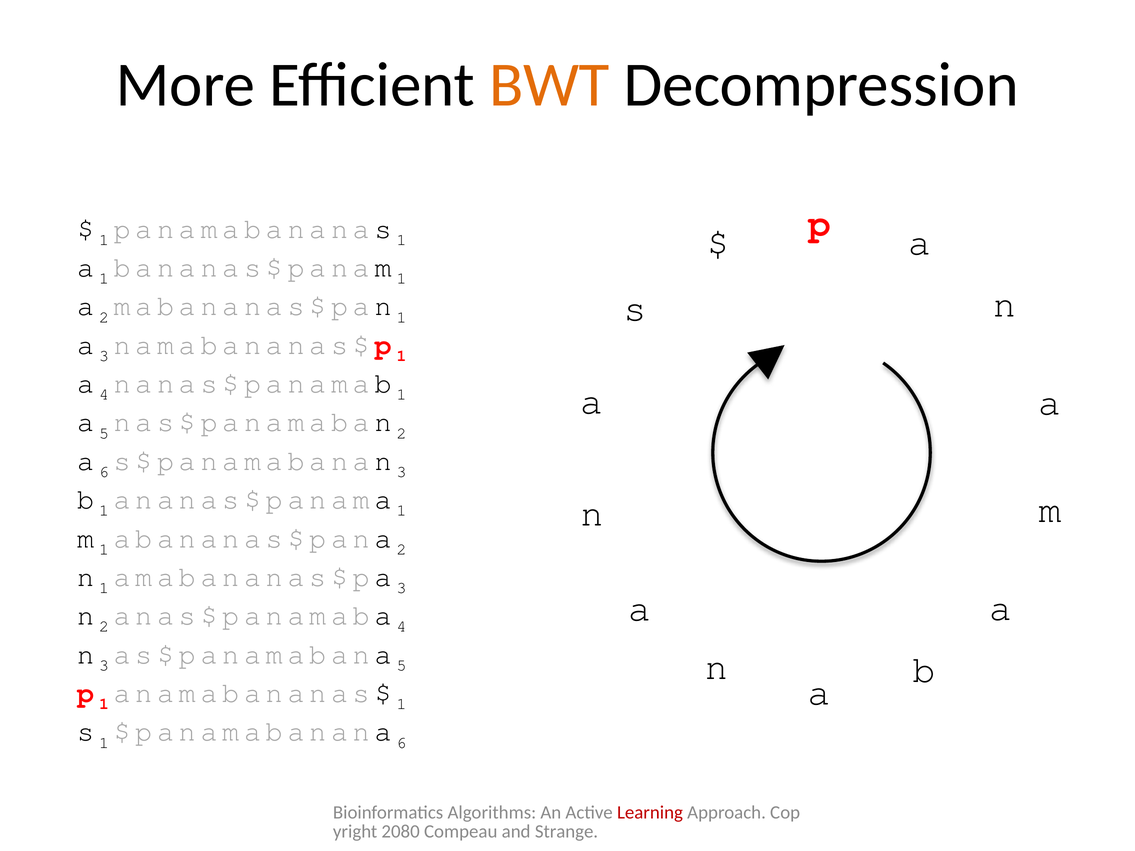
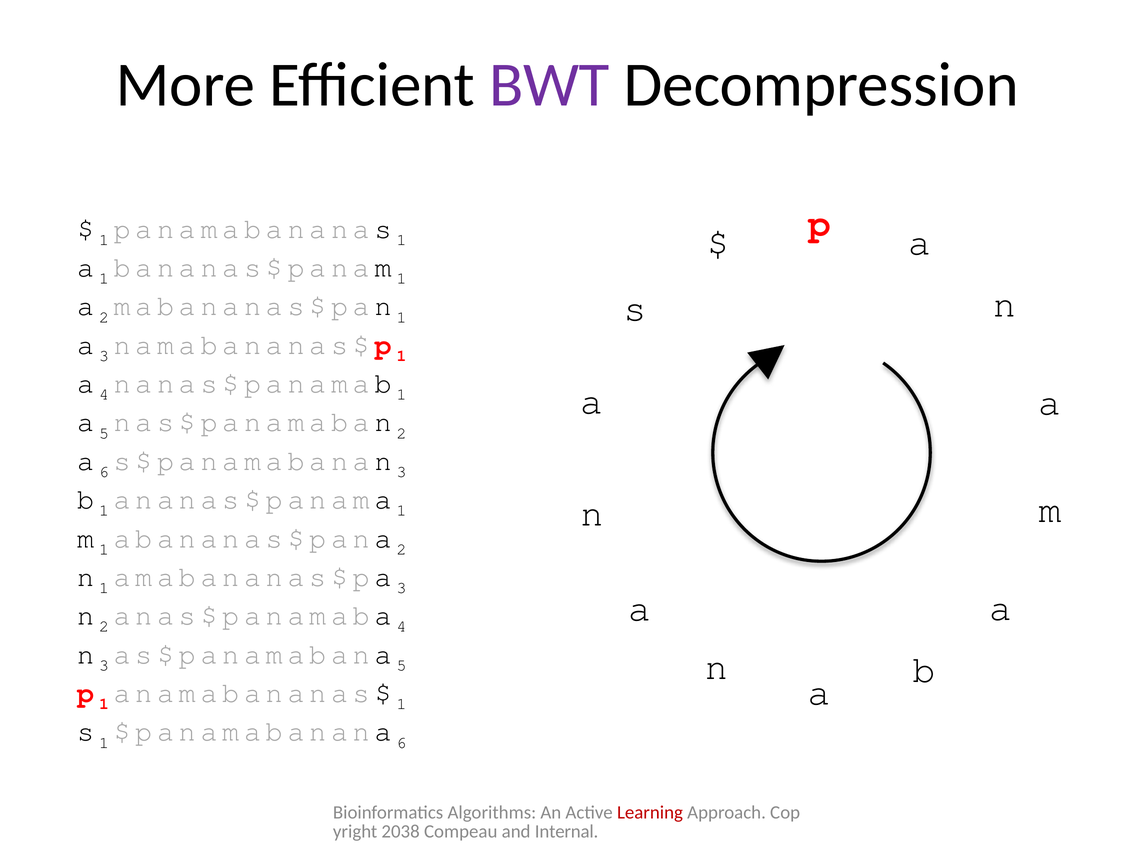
BWT colour: orange -> purple (549, 85)
2080: 2080 -> 2038 (401, 832)
Strange: Strange -> Internal (567, 832)
